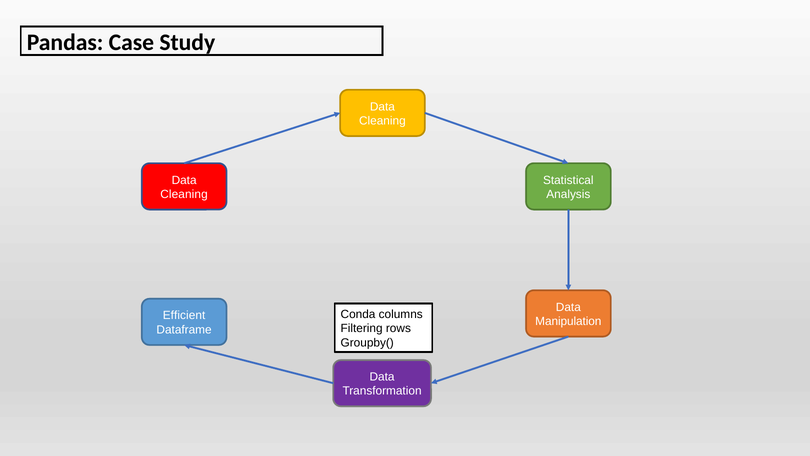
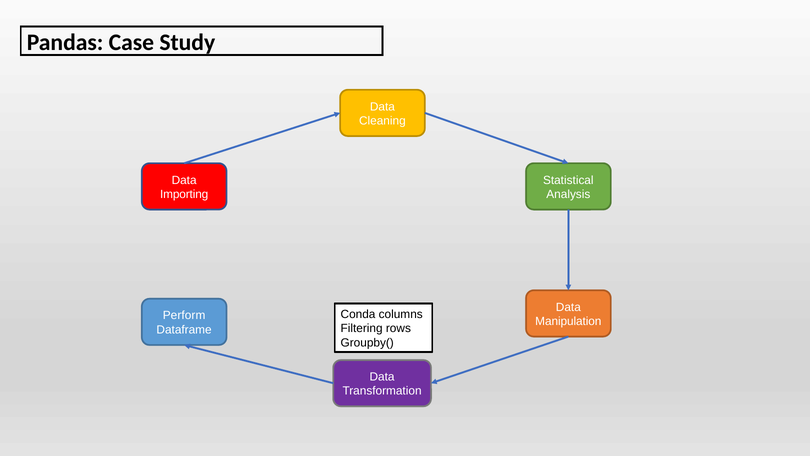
Cleaning: Cleaning -> Importing (184, 194)
Efficient: Efficient -> Perform (184, 315)
